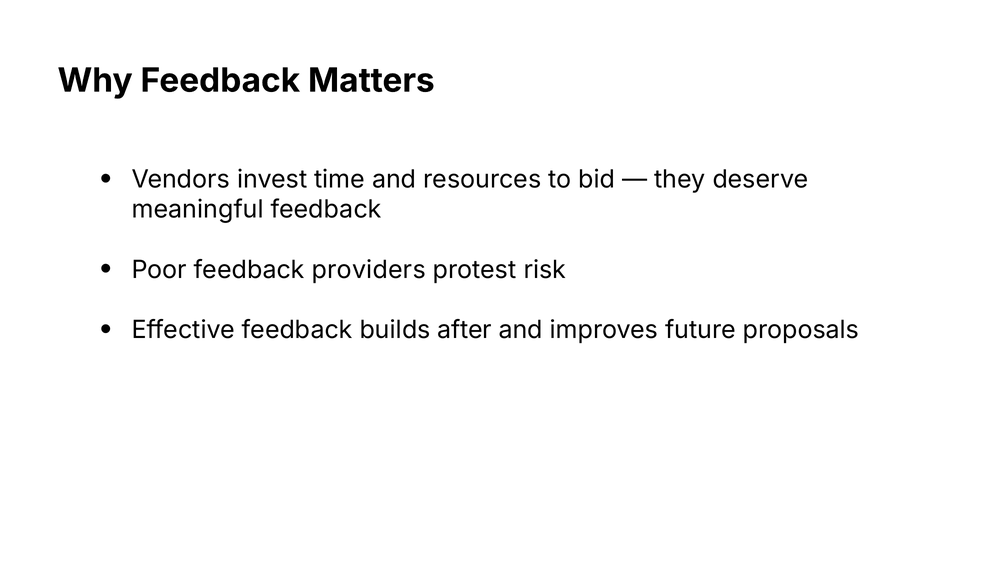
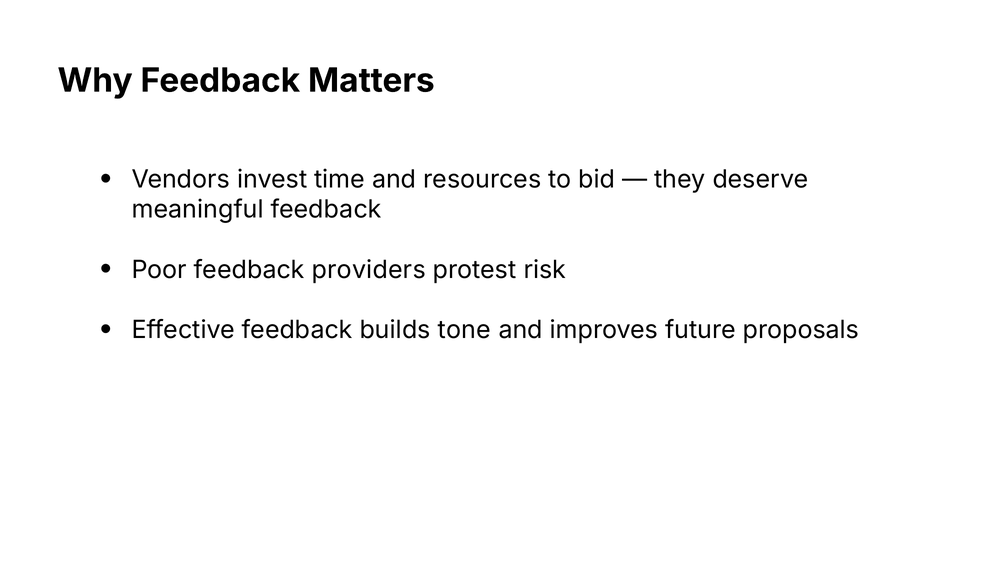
after: after -> tone (464, 330)
